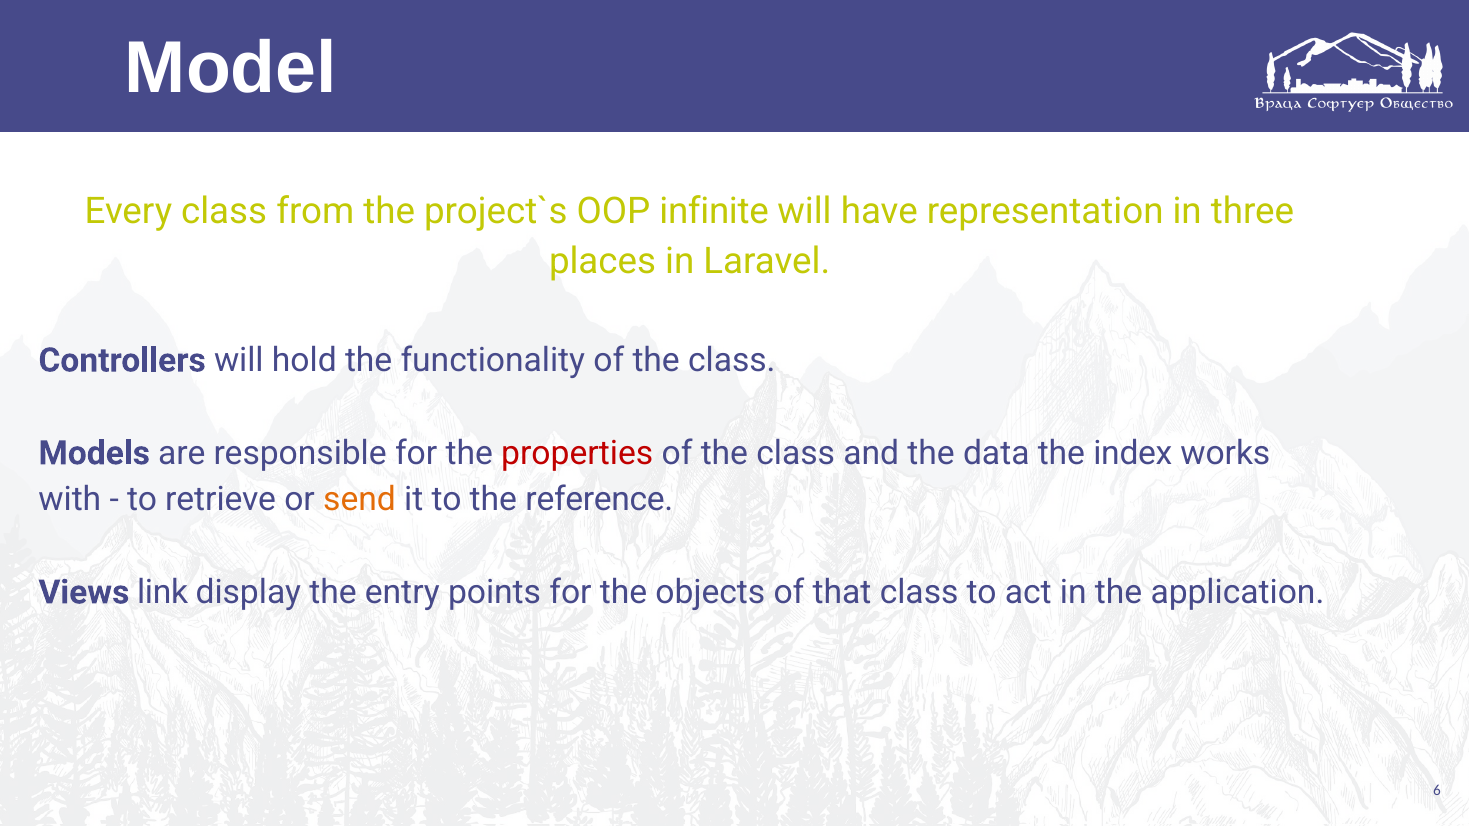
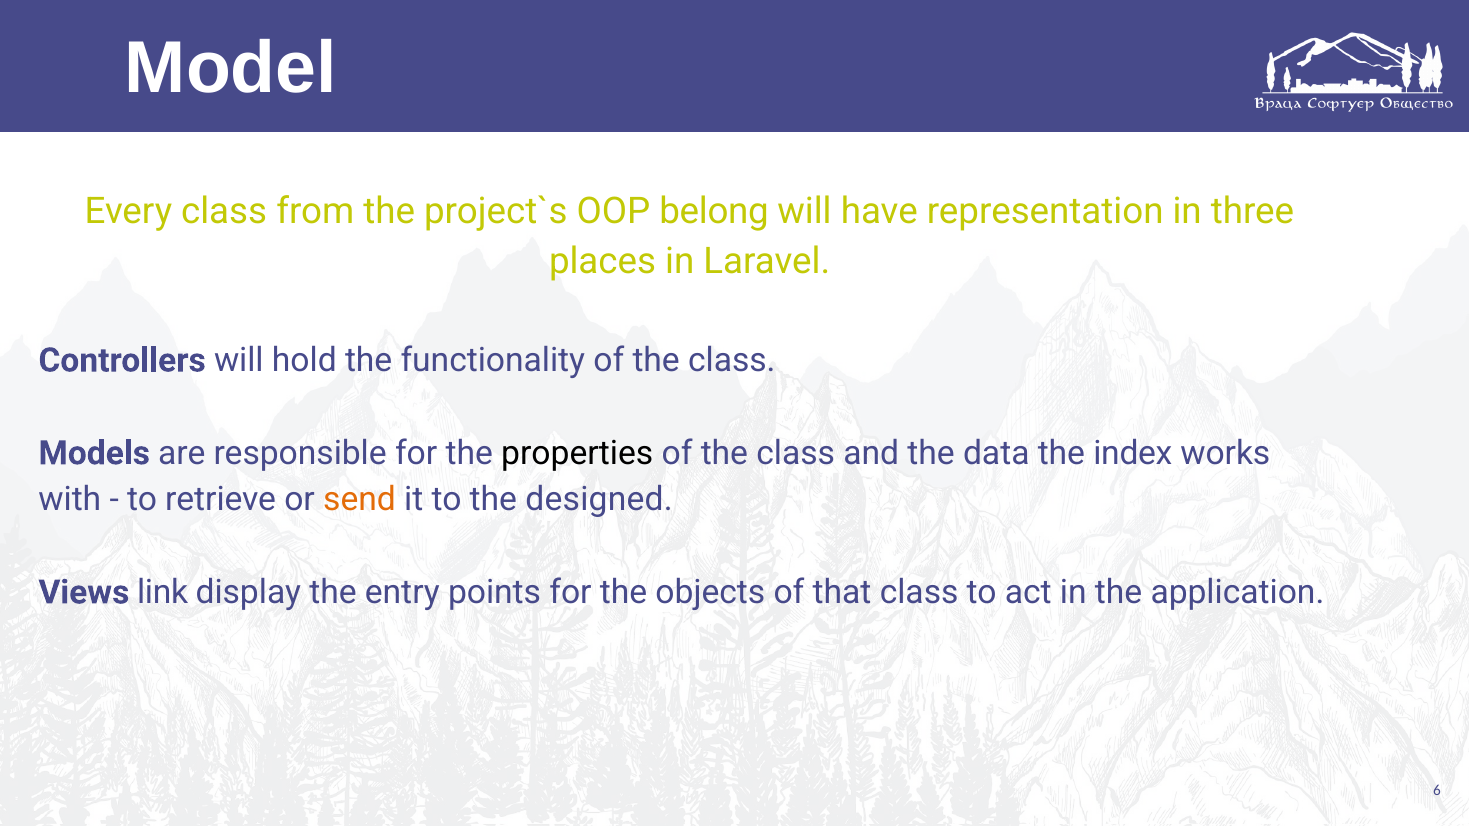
infinite: infinite -> belong (714, 211)
properties colour: red -> black (577, 453)
reference: reference -> designed (599, 500)
